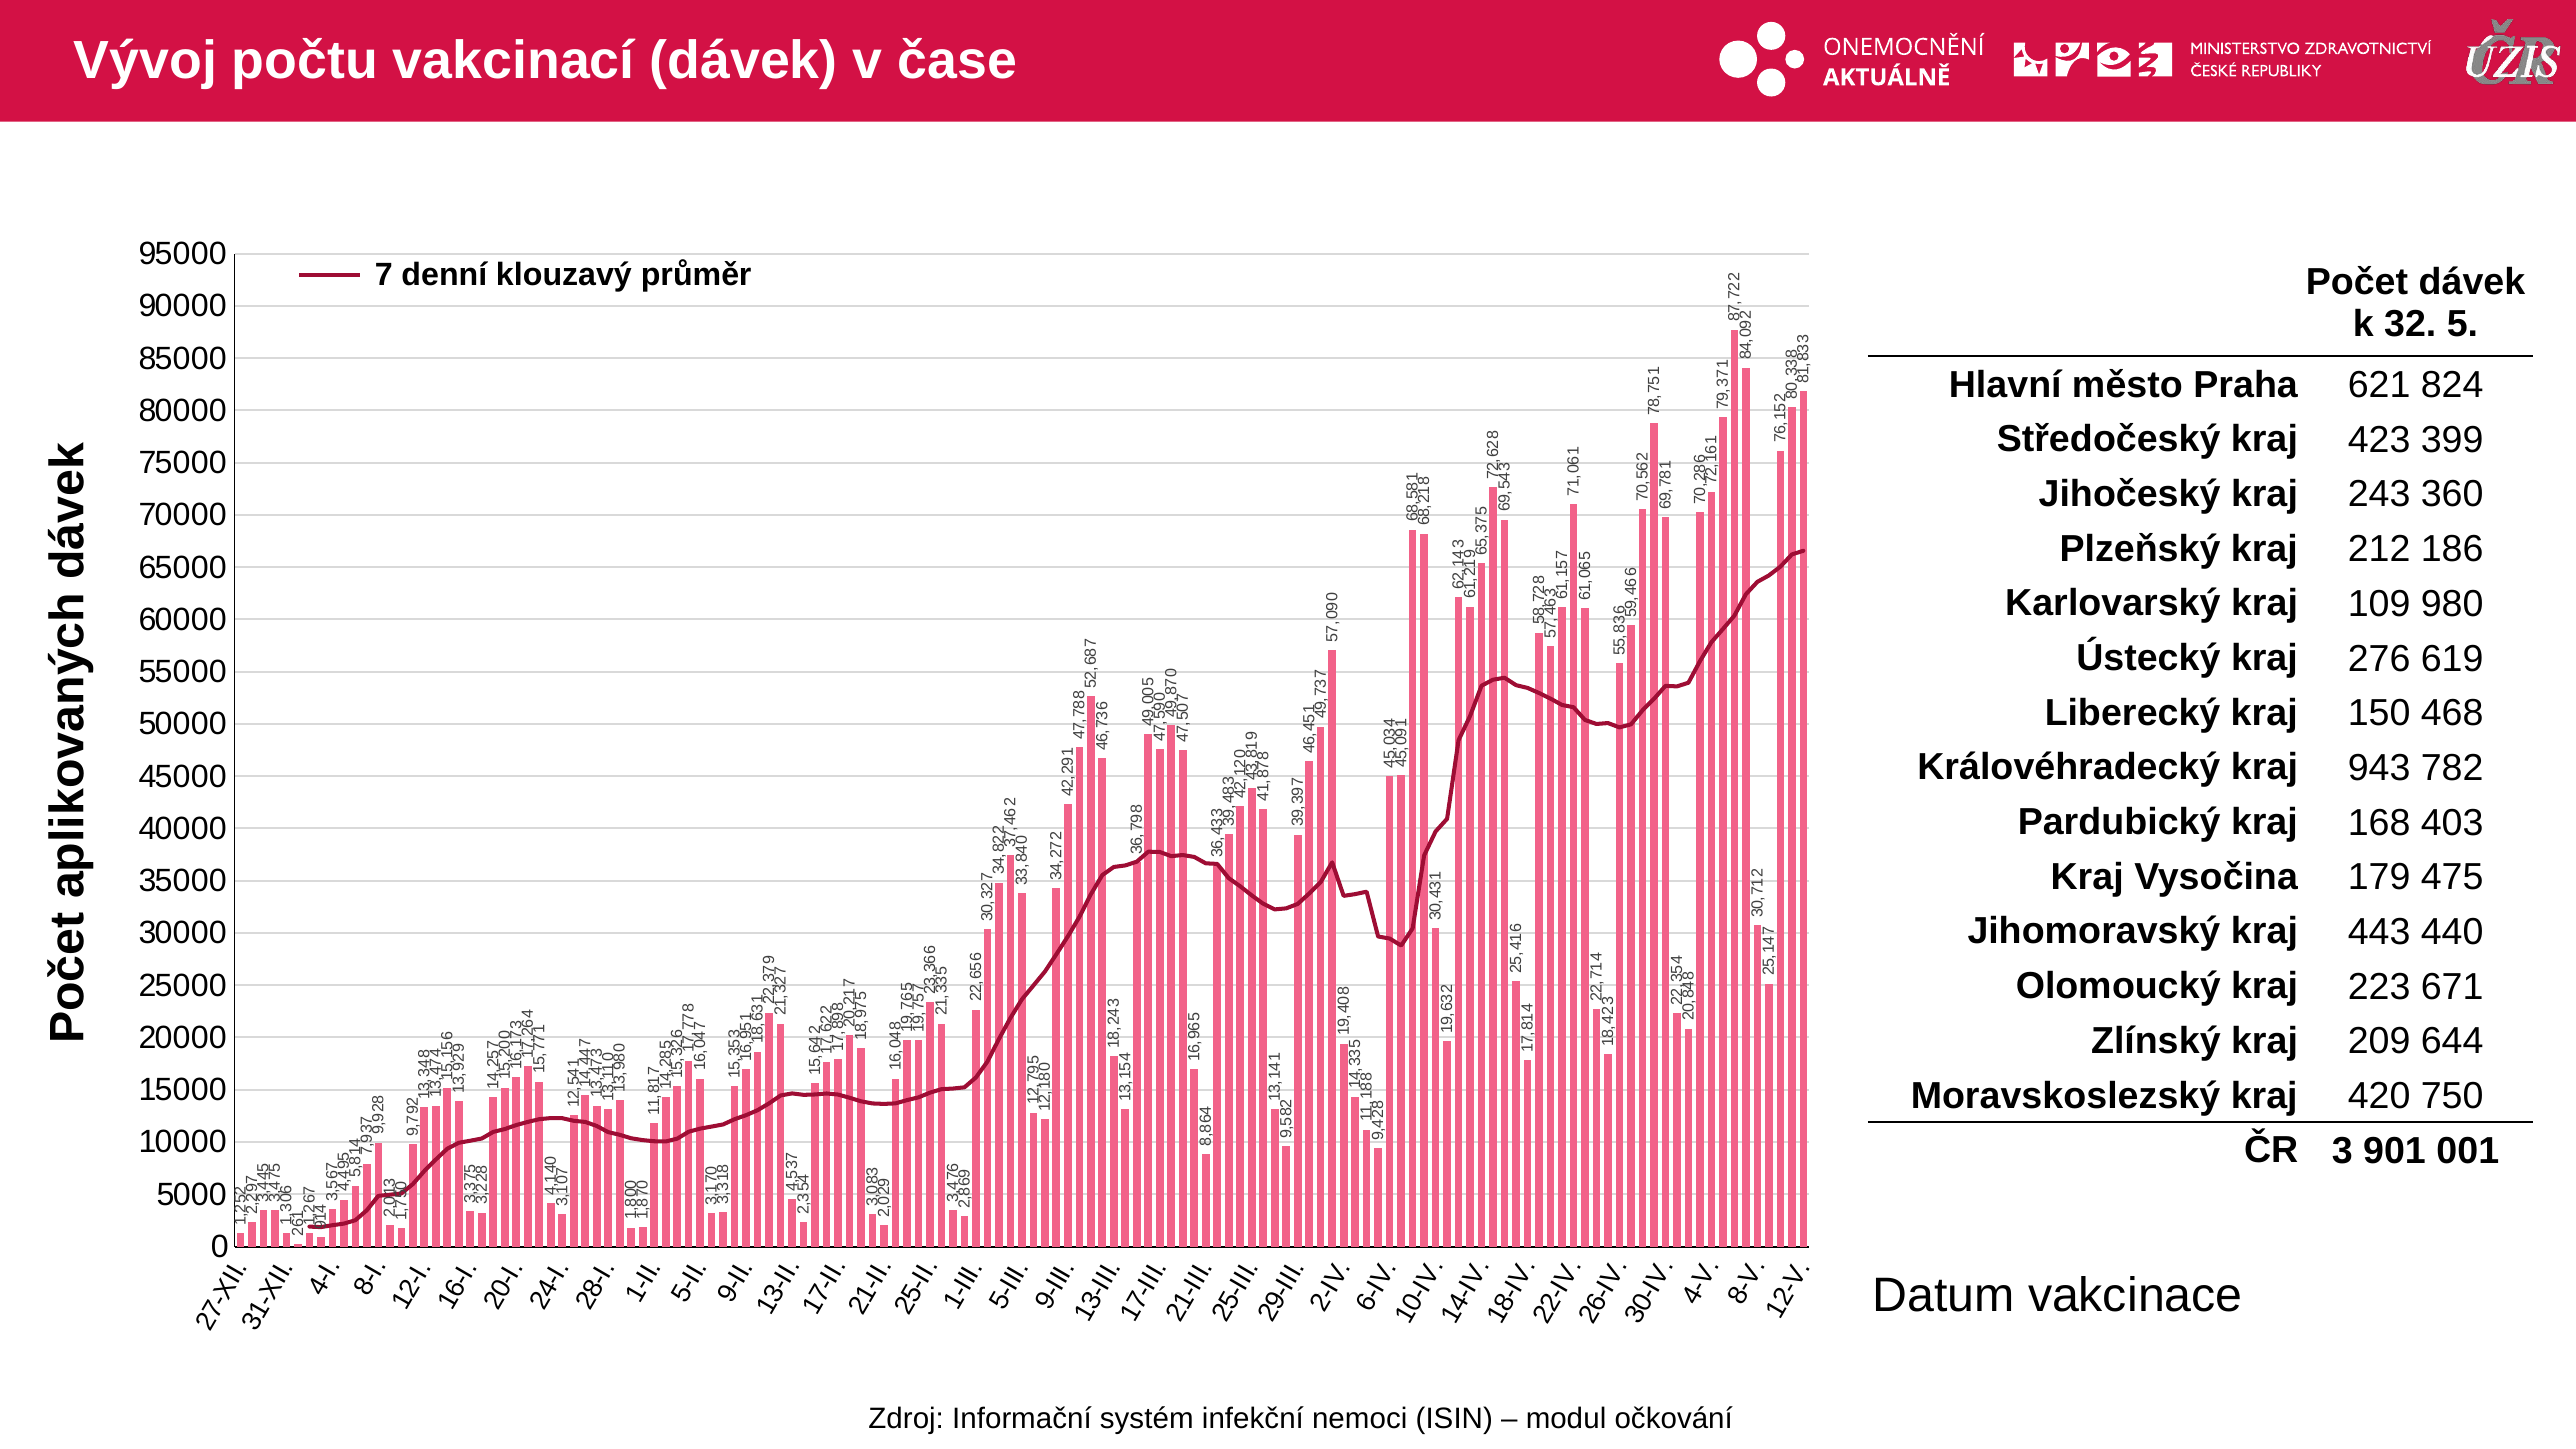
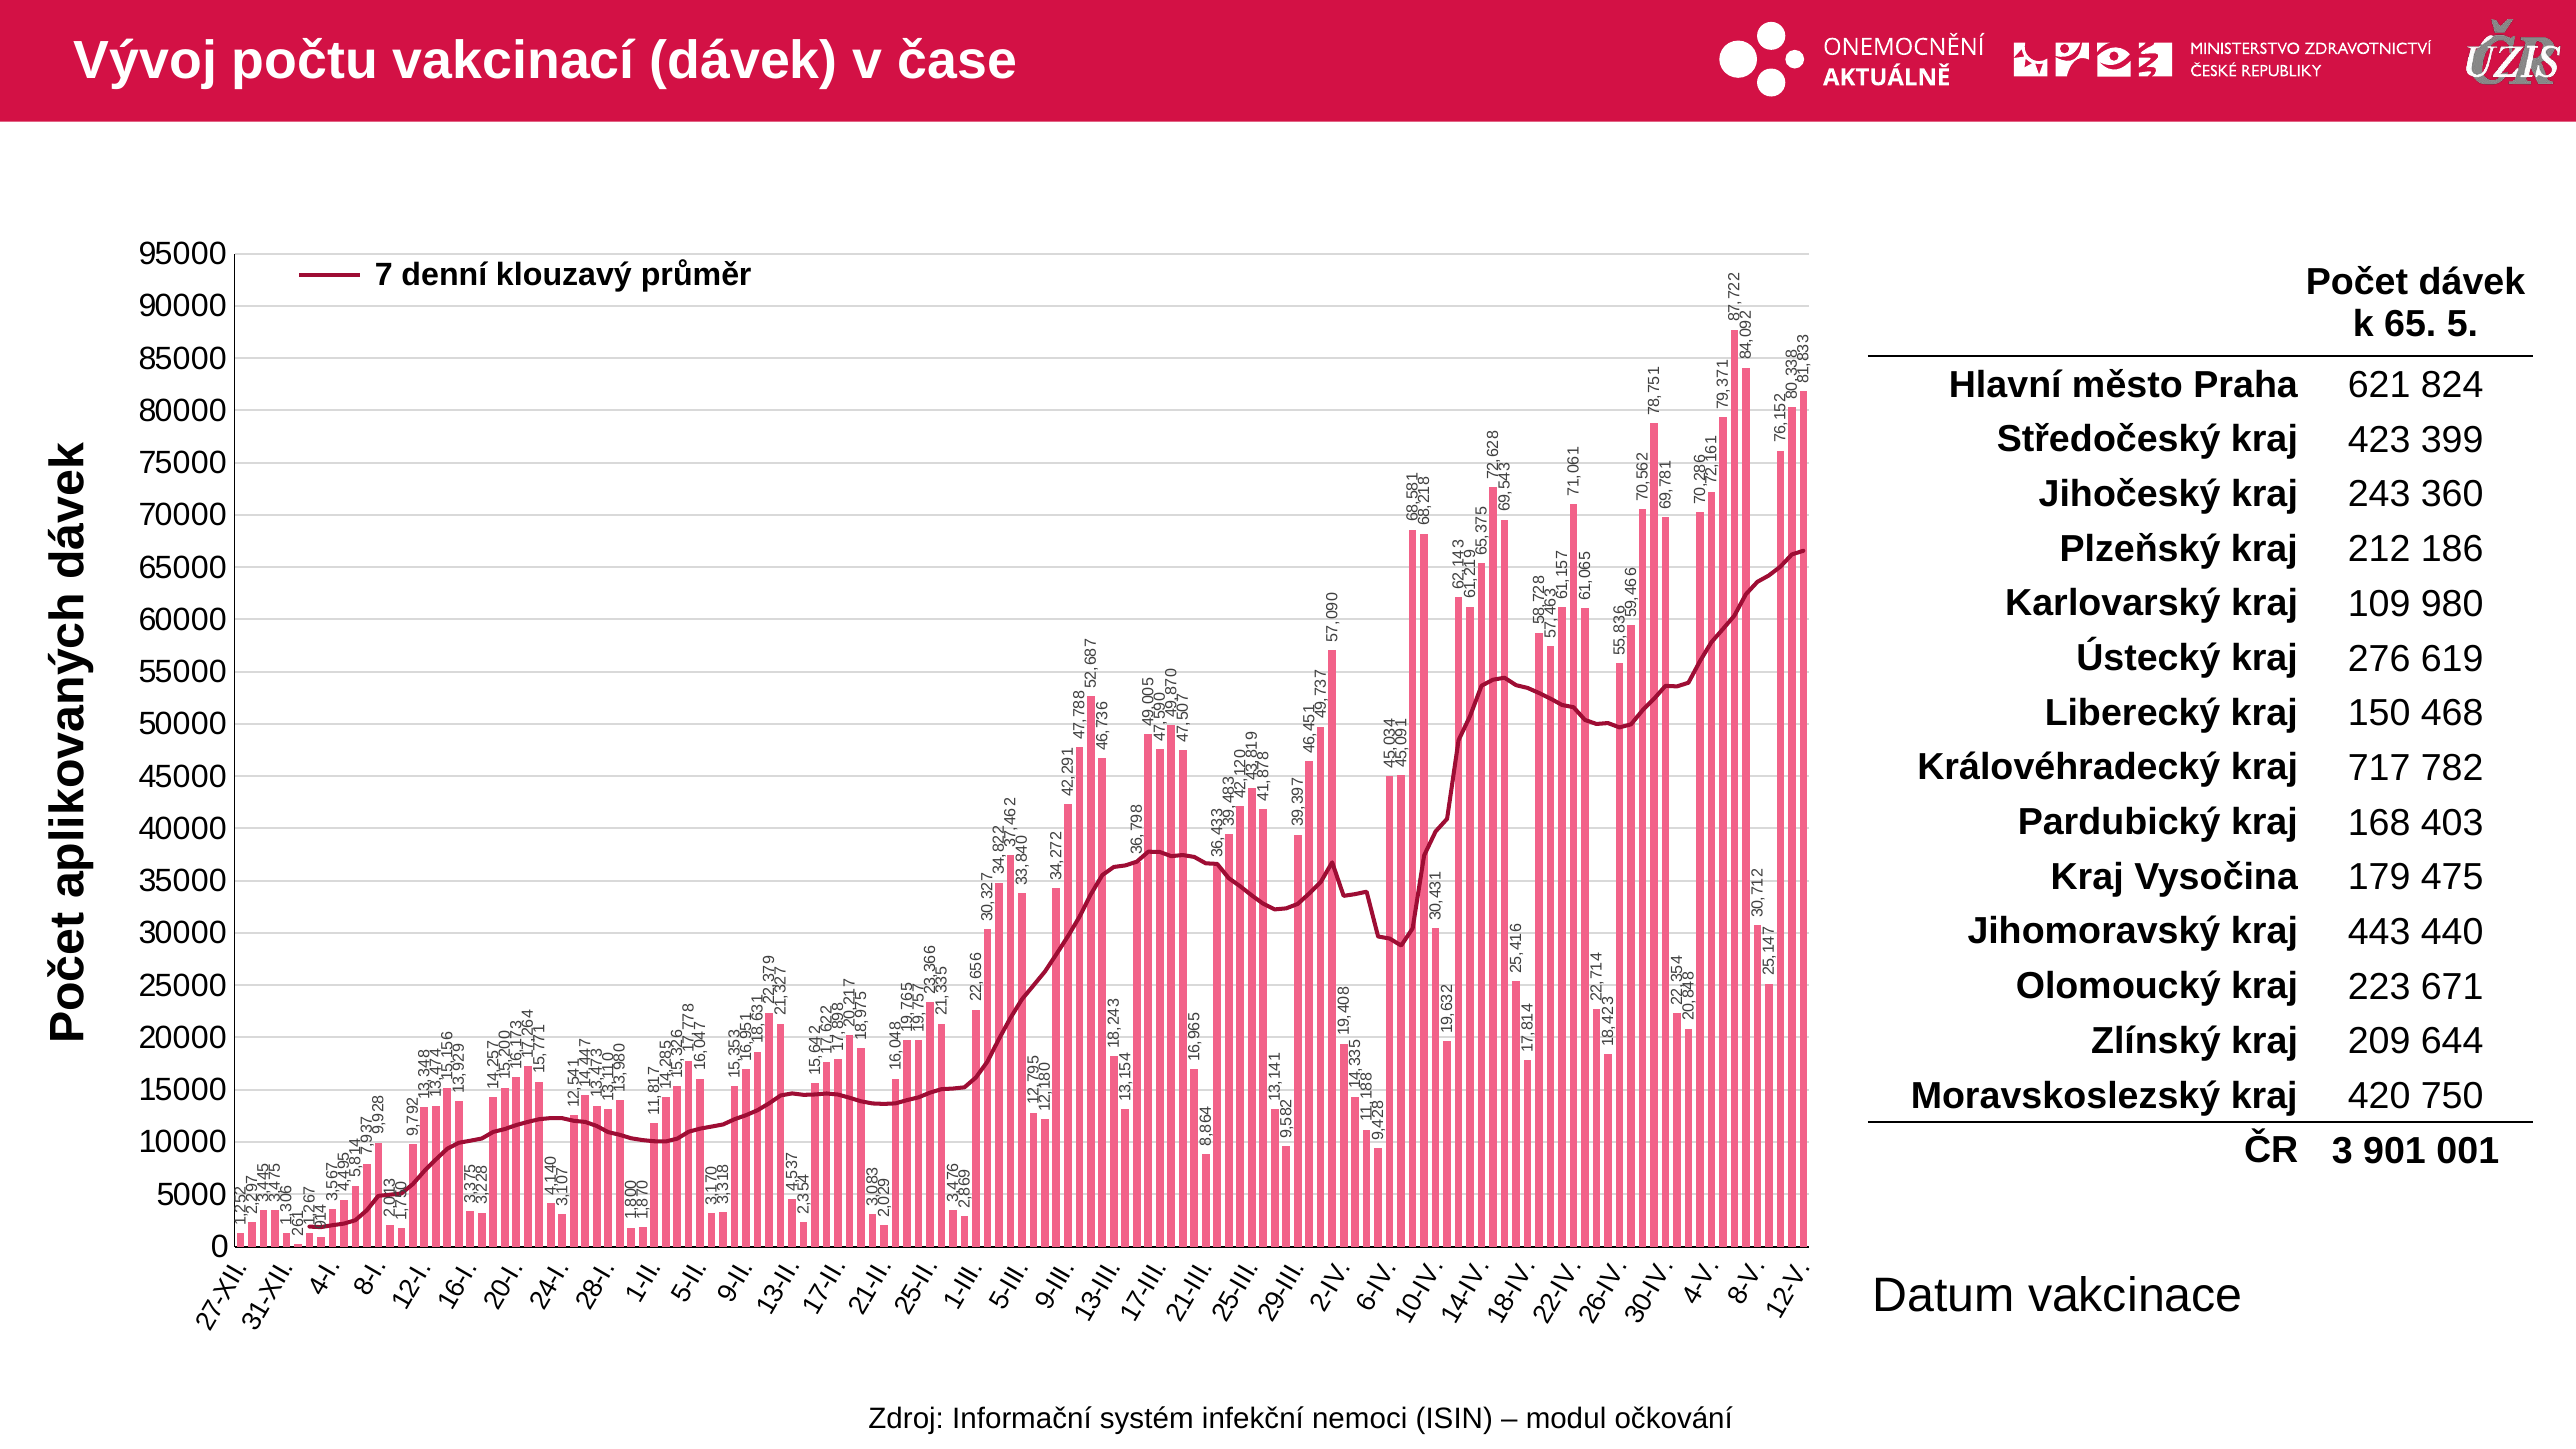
k 32: 32 -> 65 (2410, 324)
943: 943 -> 717 (2379, 768)
